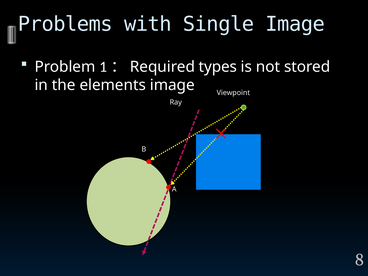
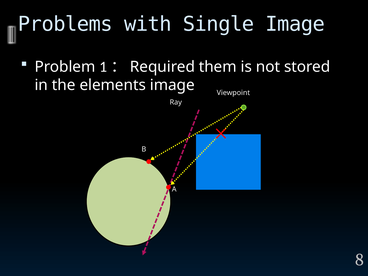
types: types -> them (218, 67)
